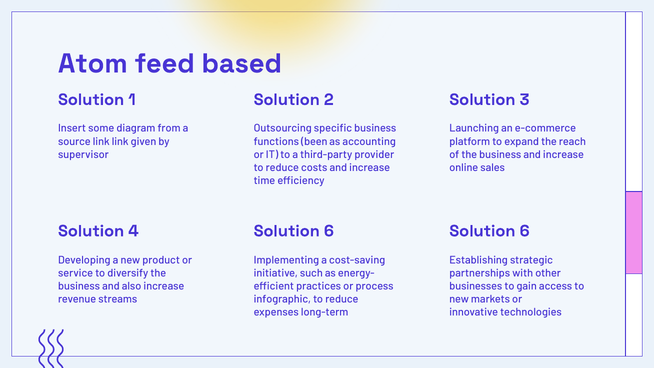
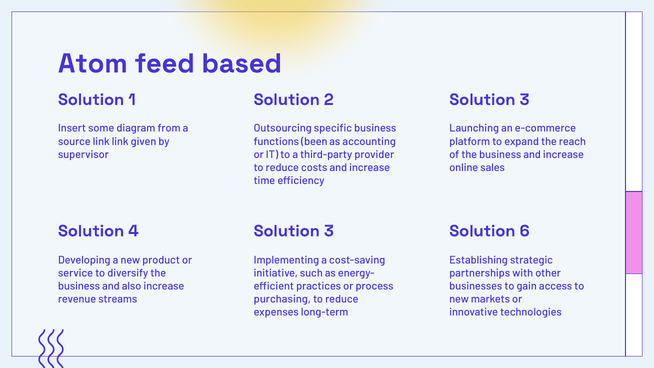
4 Solution 6: 6 -> 3 (329, 231)
infographic: infographic -> purchasing (282, 299)
